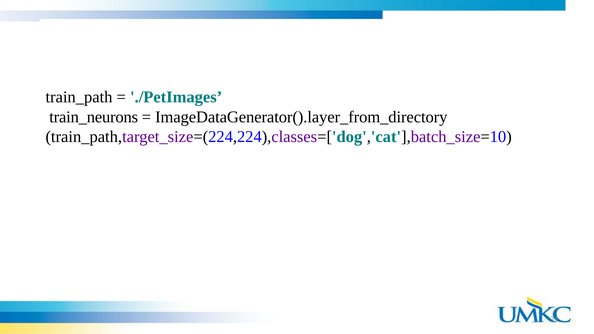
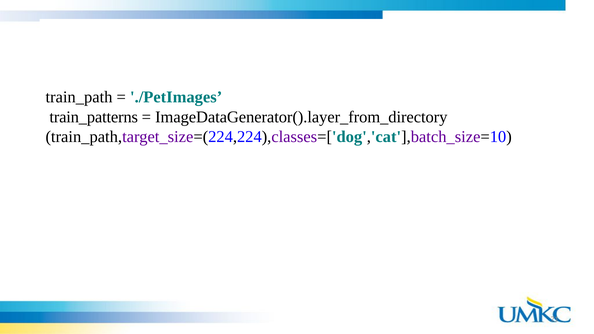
train_neurons: train_neurons -> train_patterns (94, 117)
